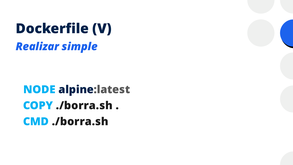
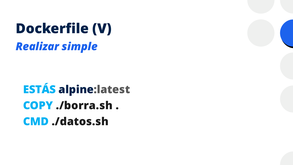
NODE: NODE -> ESTÁS (39, 90)
CMD ./borra.sh: ./borra.sh -> ./datos.sh (80, 121)
